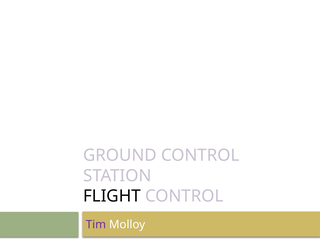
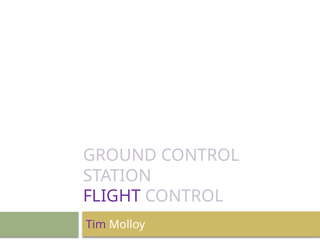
FLIGHT colour: black -> purple (112, 196)
